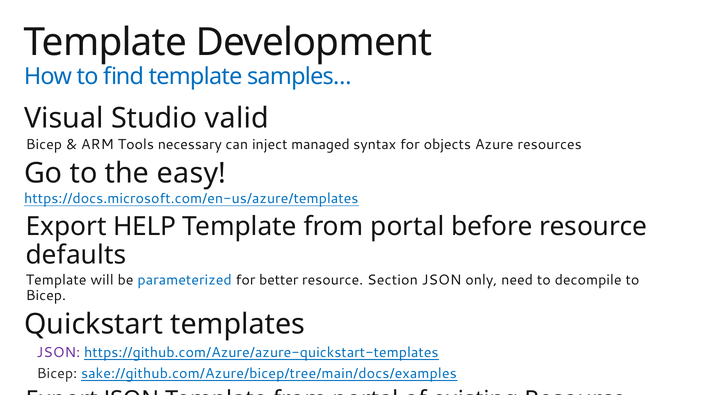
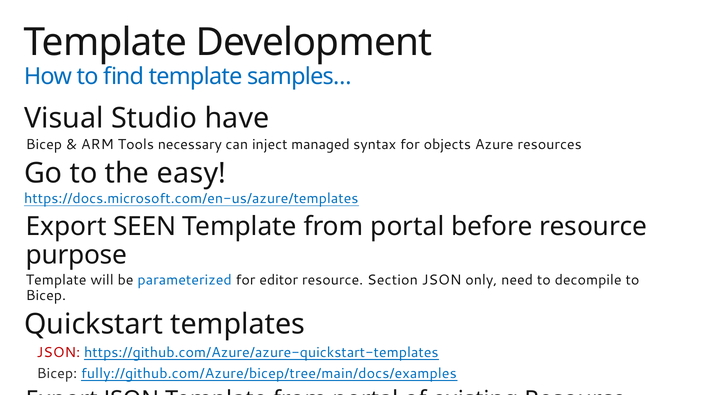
valid: valid -> have (237, 118)
HELP: HELP -> SEEN (145, 226)
defaults: defaults -> purpose (76, 255)
better: better -> editor (279, 280)
JSON colour: purple -> red (58, 352)
sake://github.com/Azure/bicep/tree/main/docs/examples: sake://github.com/Azure/bicep/tree/main/docs/examples -> fully://github.com/Azure/bicep/tree/main/docs/examples (269, 373)
